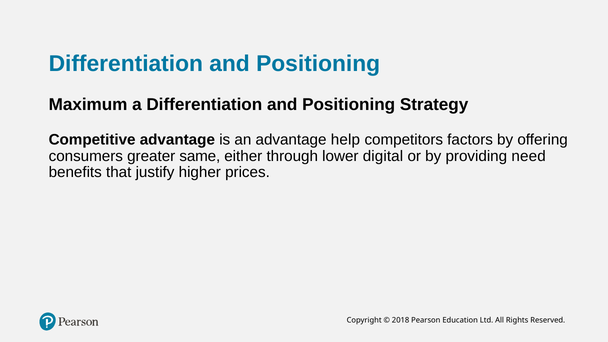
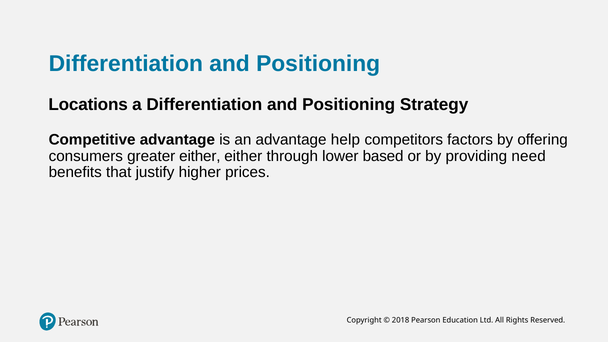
Maximum: Maximum -> Locations (88, 105)
greater same: same -> either (200, 156)
digital: digital -> based (383, 156)
